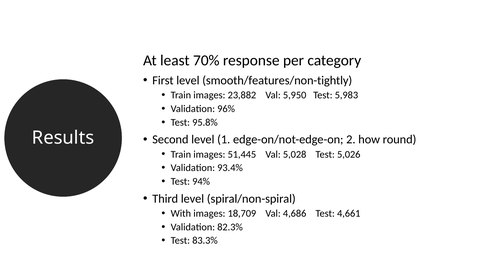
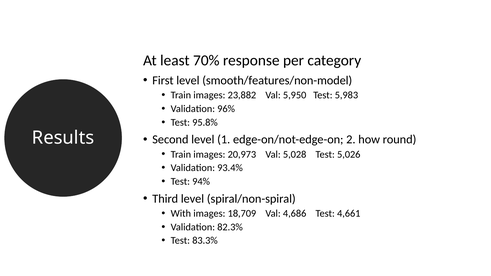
smooth/features/non-tightly: smooth/features/non-tightly -> smooth/features/non-model (277, 81)
51,445: 51,445 -> 20,973 (242, 154)
